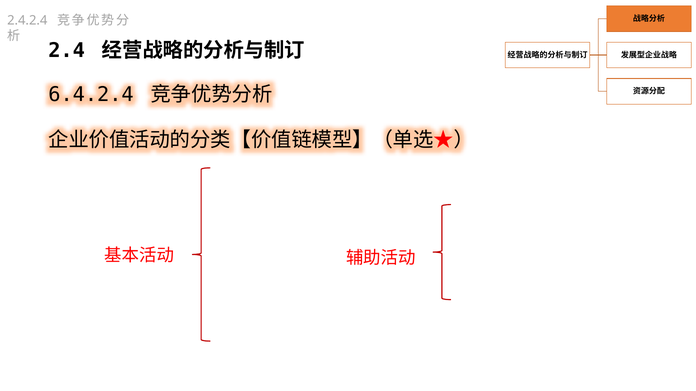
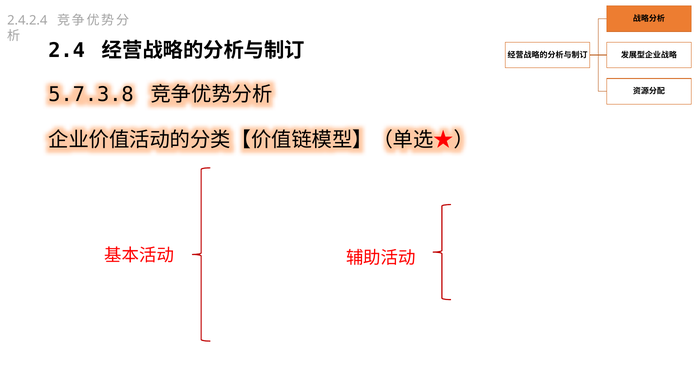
6.4.2.4: 6.4.2.4 -> 5.7.3.8 (91, 95)
